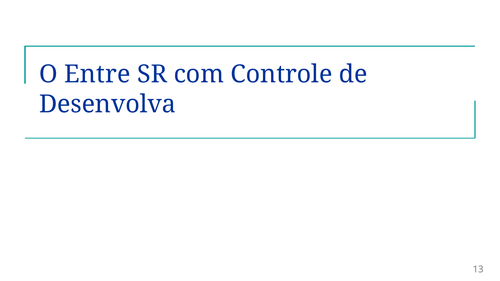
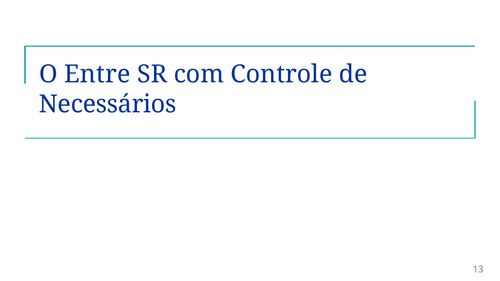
Desenvolva: Desenvolva -> Necessários (108, 104)
